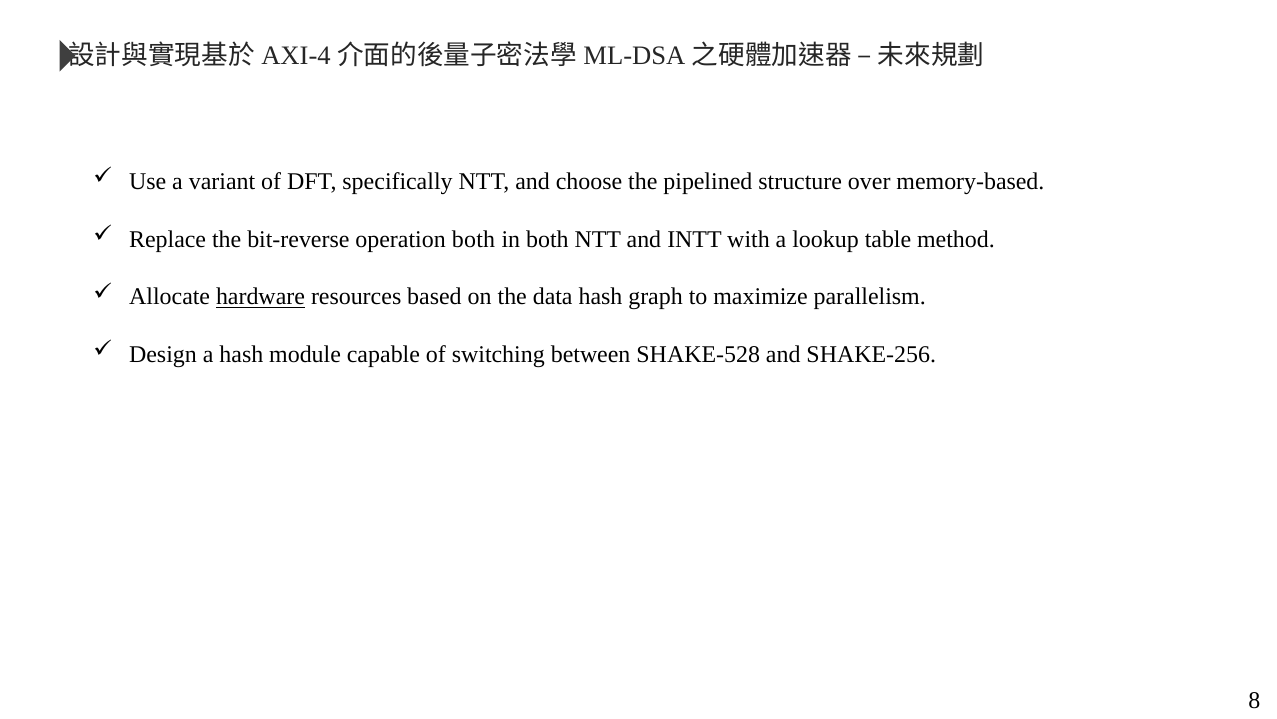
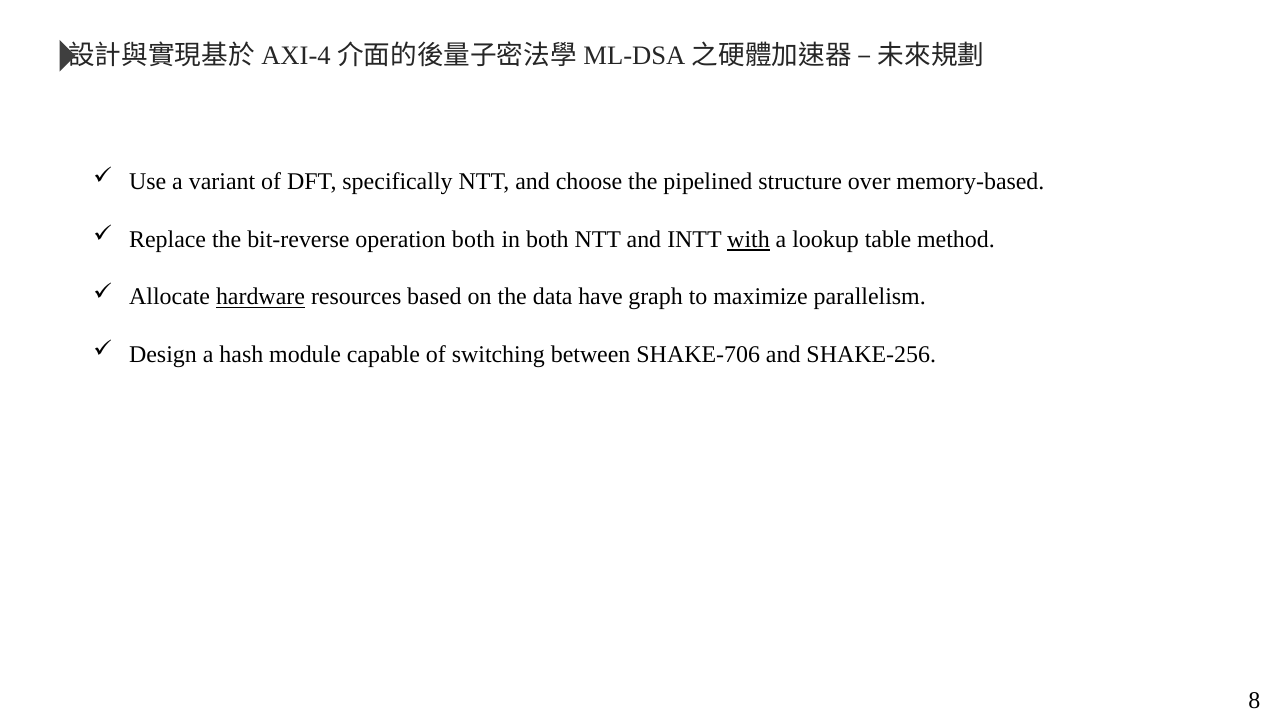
with underline: none -> present (749, 239)
data hash: hash -> have (601, 297)
SHAKE-528: SHAKE-528 -> SHAKE-706 (698, 354)
